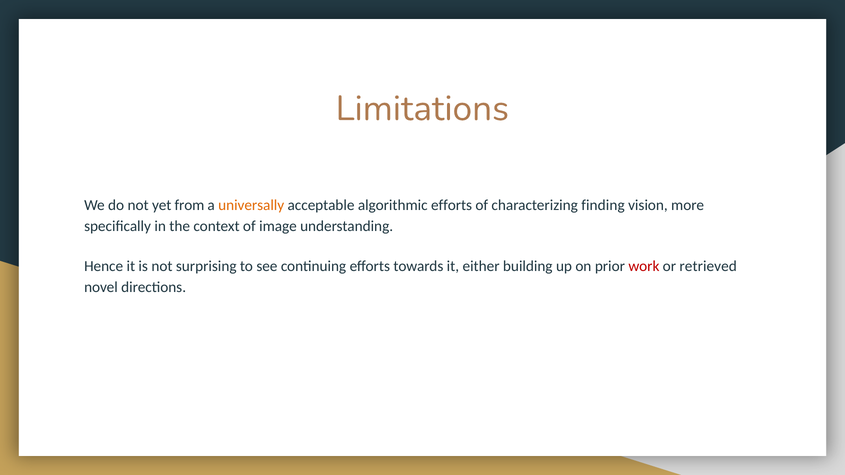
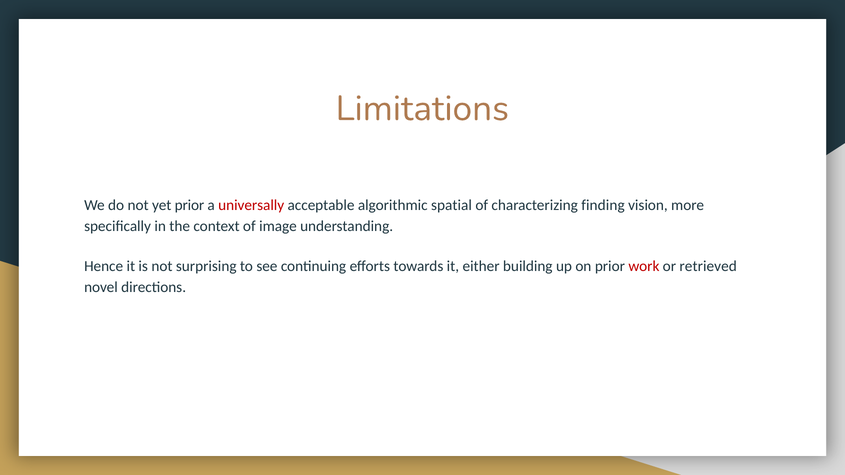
yet from: from -> prior (189, 205)
universally colour: orange -> red (251, 205)
algorithmic efforts: efforts -> spatial (452, 205)
